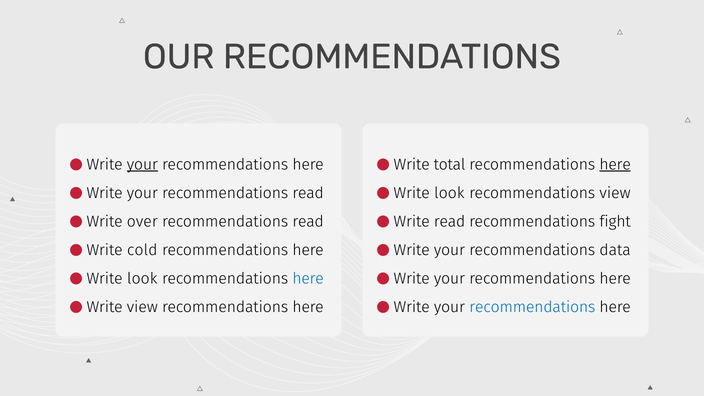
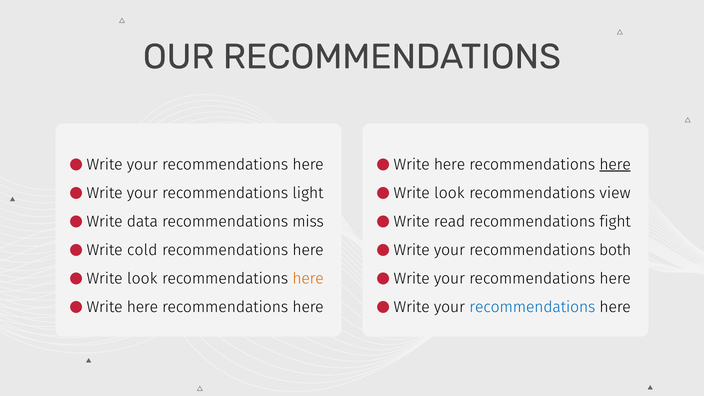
your underline: present -> none (142, 164)
total: total -> here (450, 164)
your recommendations read: read -> light (308, 193)
over: over -> data (142, 222)
read: read -> miss (308, 222)
data: data -> both (615, 250)
here colour: blue -> orange (308, 279)
view: view -> here (142, 307)
